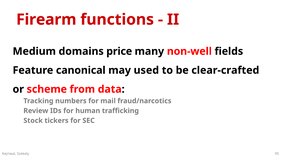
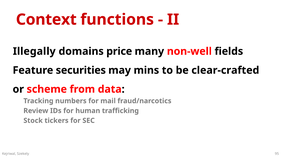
Firearm: Firearm -> Context (46, 20)
Medium: Medium -> Illegally (34, 51)
canonical: canonical -> securities (81, 70)
used: used -> mins (146, 70)
